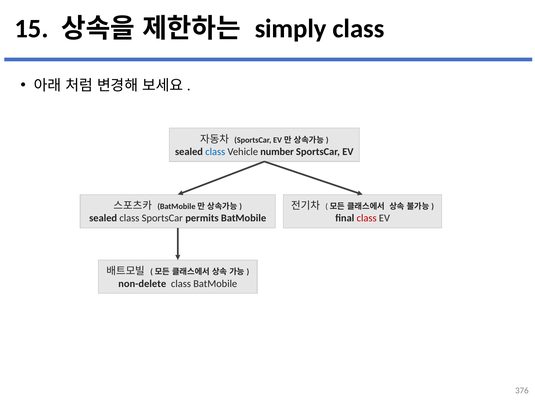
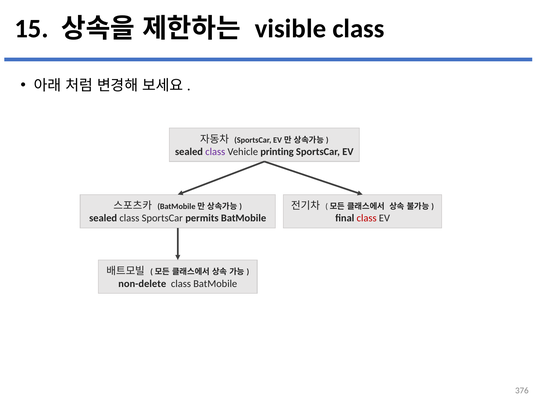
simply: simply -> visible (290, 29)
class colour: blue -> purple (215, 152)
number: number -> printing (277, 152)
